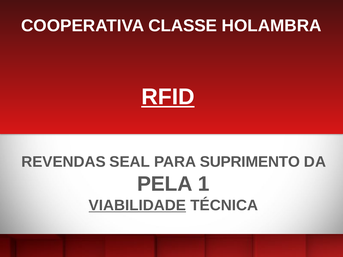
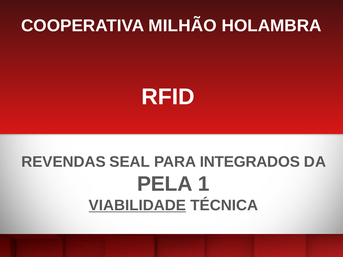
CLASSE: CLASSE -> MILHÃO (183, 26)
RFID underline: present -> none (168, 97)
SUPRIMENTO: SUPRIMENTO -> INTEGRADOS (250, 162)
